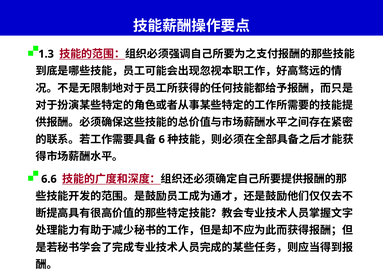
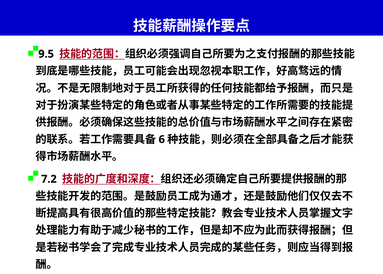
1.3: 1.3 -> 9.5 (46, 54)
6.6: 6.6 -> 7.2 (49, 179)
